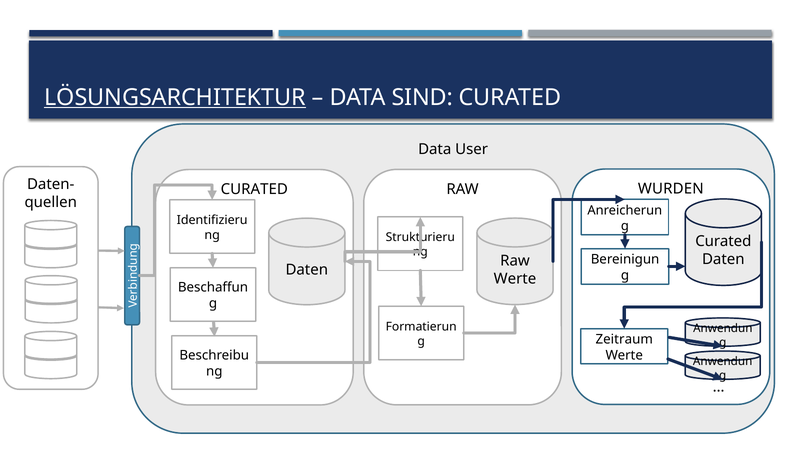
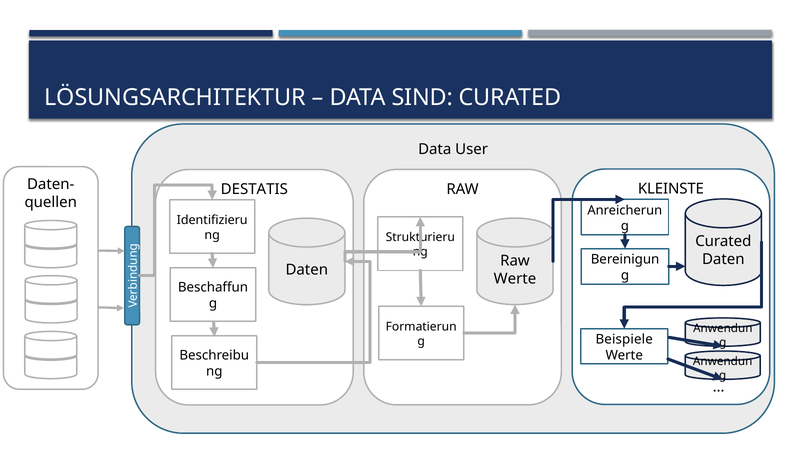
LÖSUNGSARCHITEKTUR underline: present -> none (175, 97)
WURDEN: WURDEN -> KLEINSTE (671, 189)
CURATED: CURATED -> DESTATIS (254, 189)
Zeitraum: Zeitraum -> Beispiele (624, 339)
